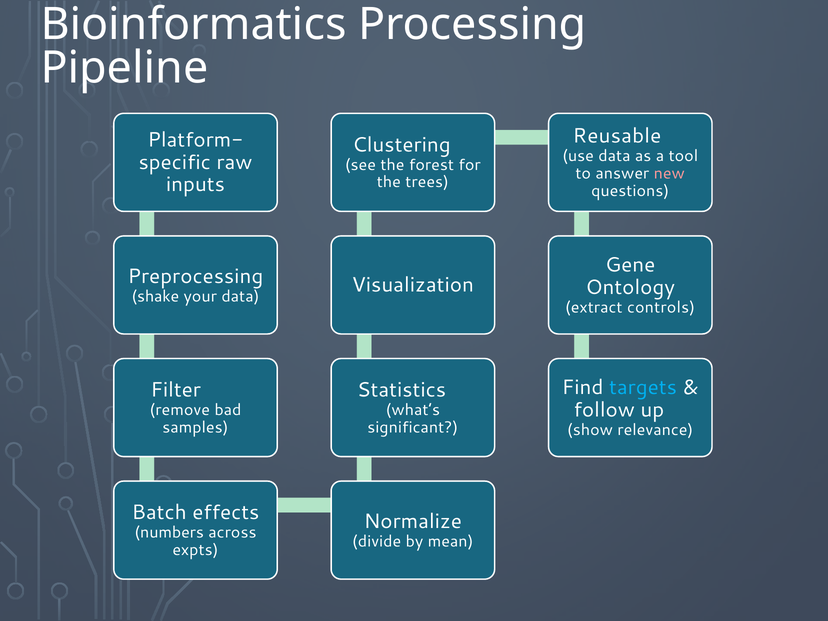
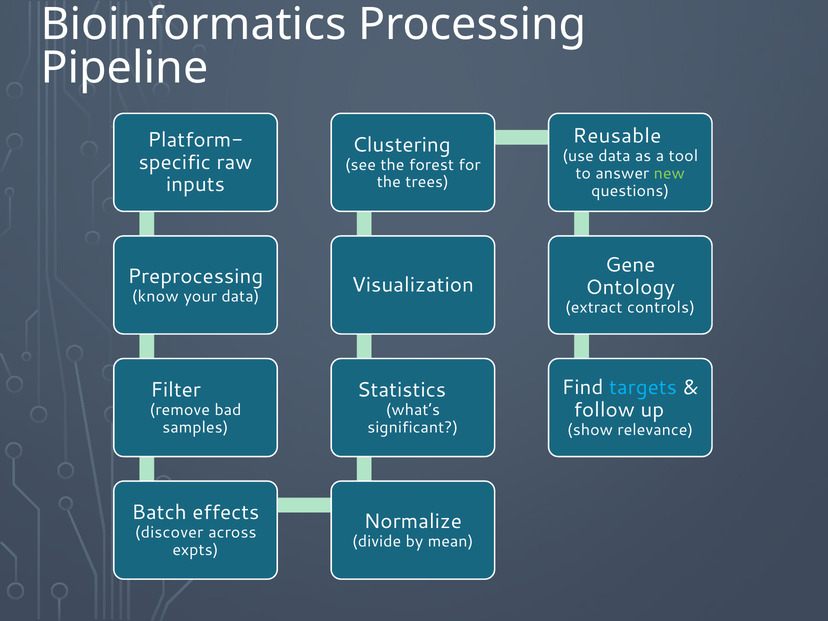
new colour: pink -> light green (669, 173)
shake: shake -> know (155, 297)
numbers: numbers -> discover (169, 532)
